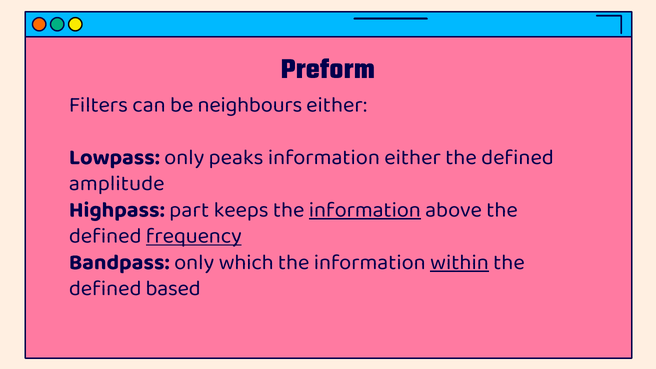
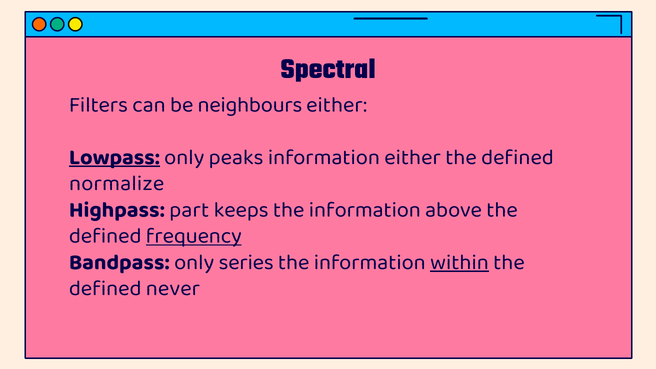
Preform: Preform -> Spectral (328, 68)
Lowpass underline: none -> present (114, 157)
amplitude: amplitude -> normalize (117, 183)
information underline: present -> none (365, 209)
which: which -> series (246, 262)
based: based -> never (173, 288)
